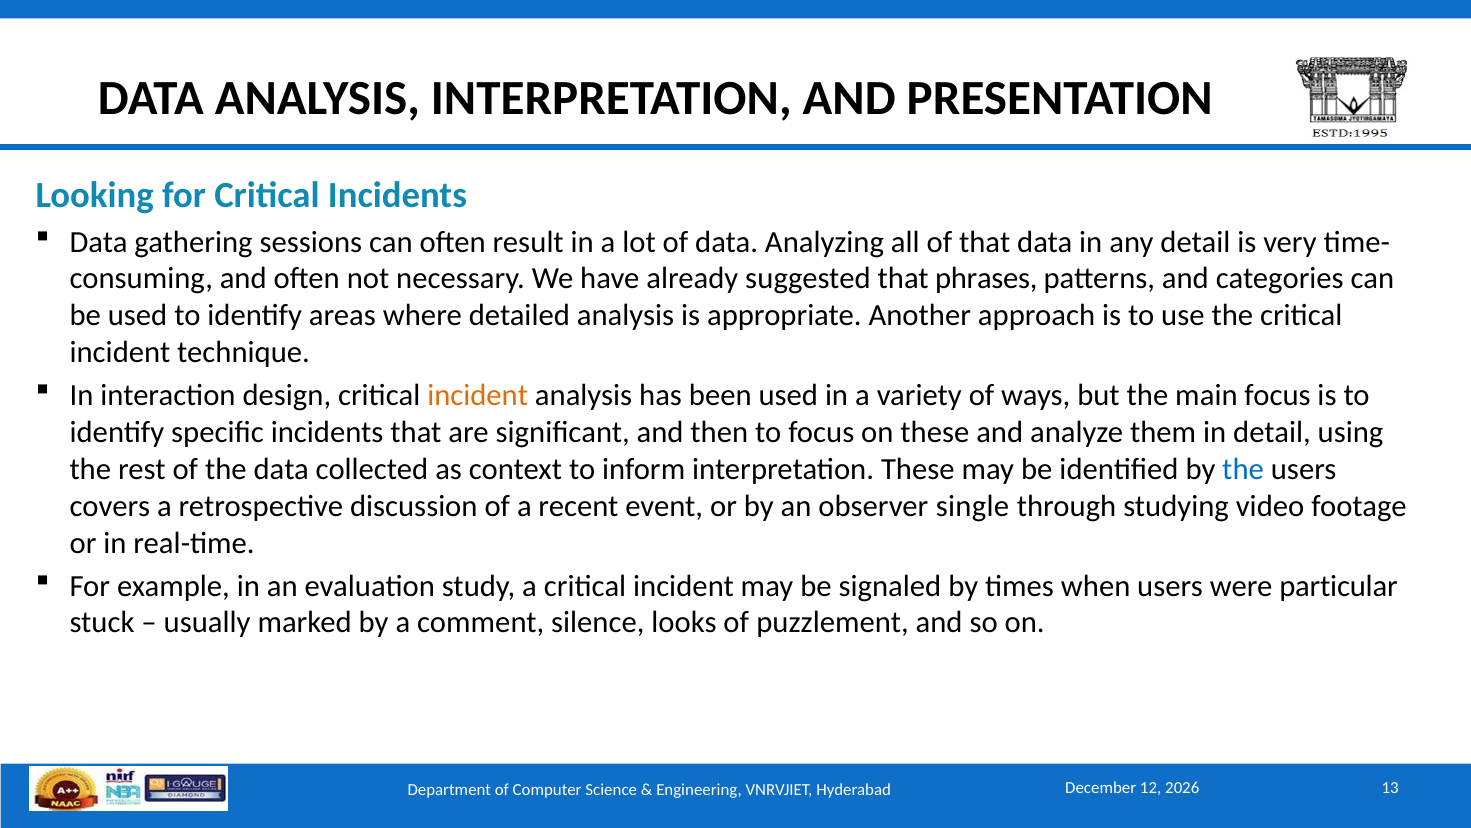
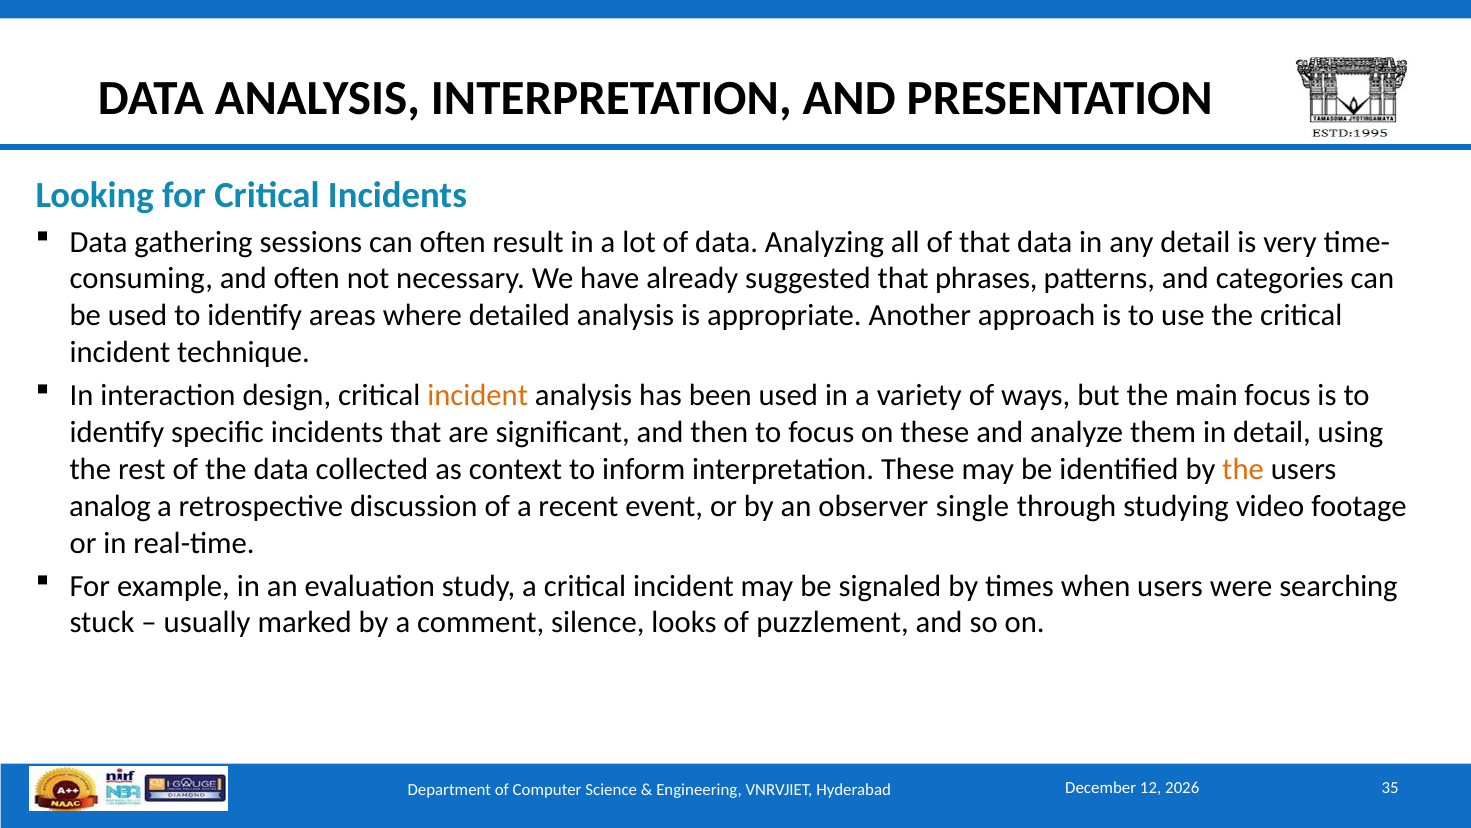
the colour: blue -> orange (1243, 469)
covers: covers -> analog (110, 506)
particular: particular -> searching (1338, 586)
13: 13 -> 35 (1390, 788)
